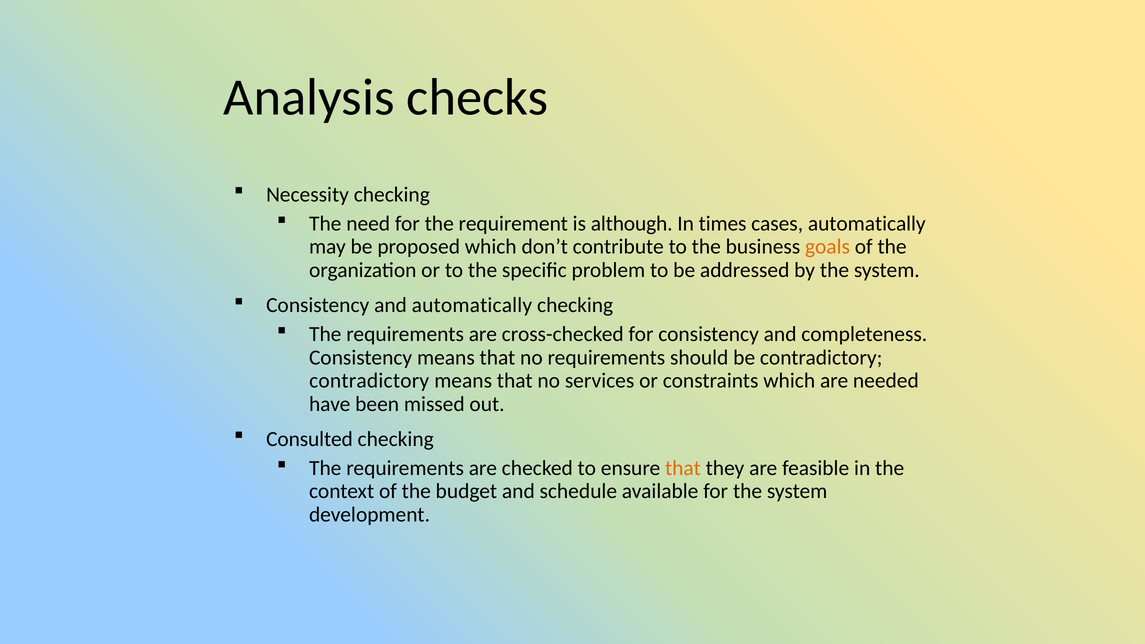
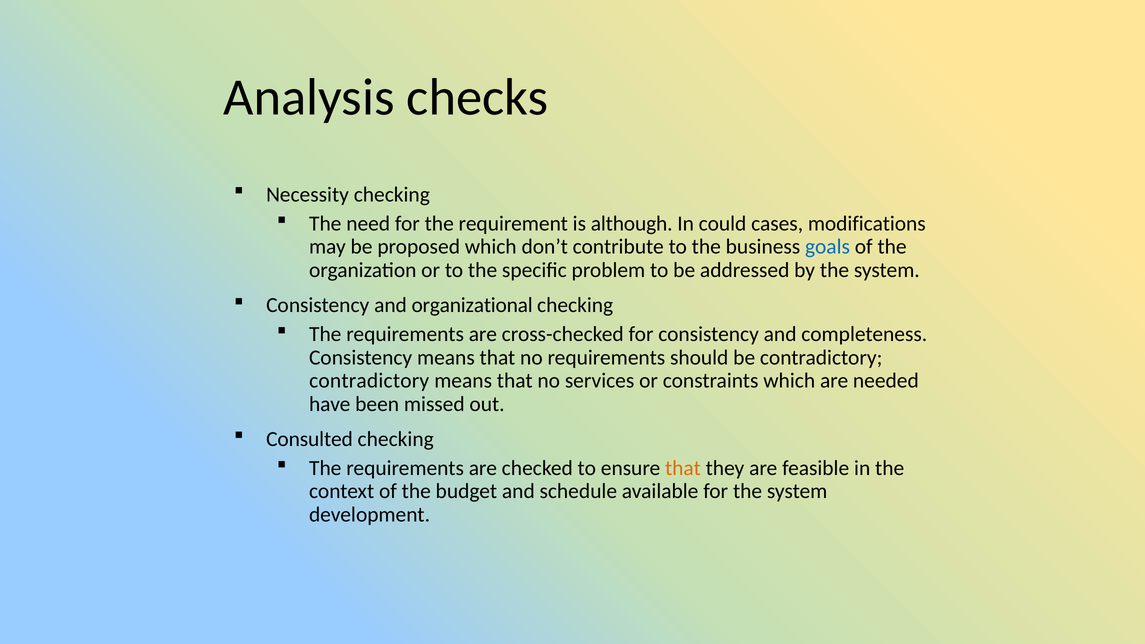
times: times -> could (723, 224)
cases automatically: automatically -> modifications (867, 224)
goals colour: orange -> blue (827, 247)
and automatically: automatically -> organizational (472, 305)
